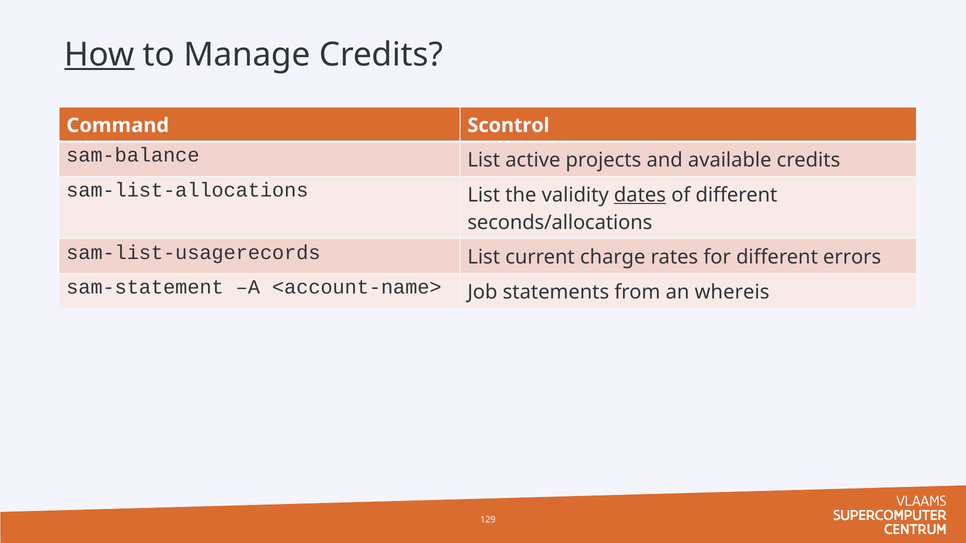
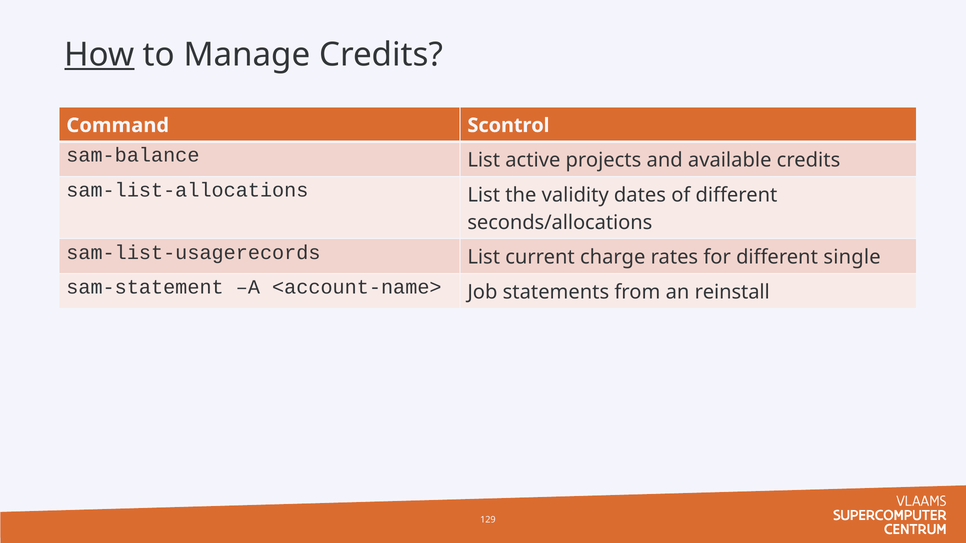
dates underline: present -> none (640, 195)
errors: errors -> single (852, 257)
whereis: whereis -> reinstall (732, 292)
